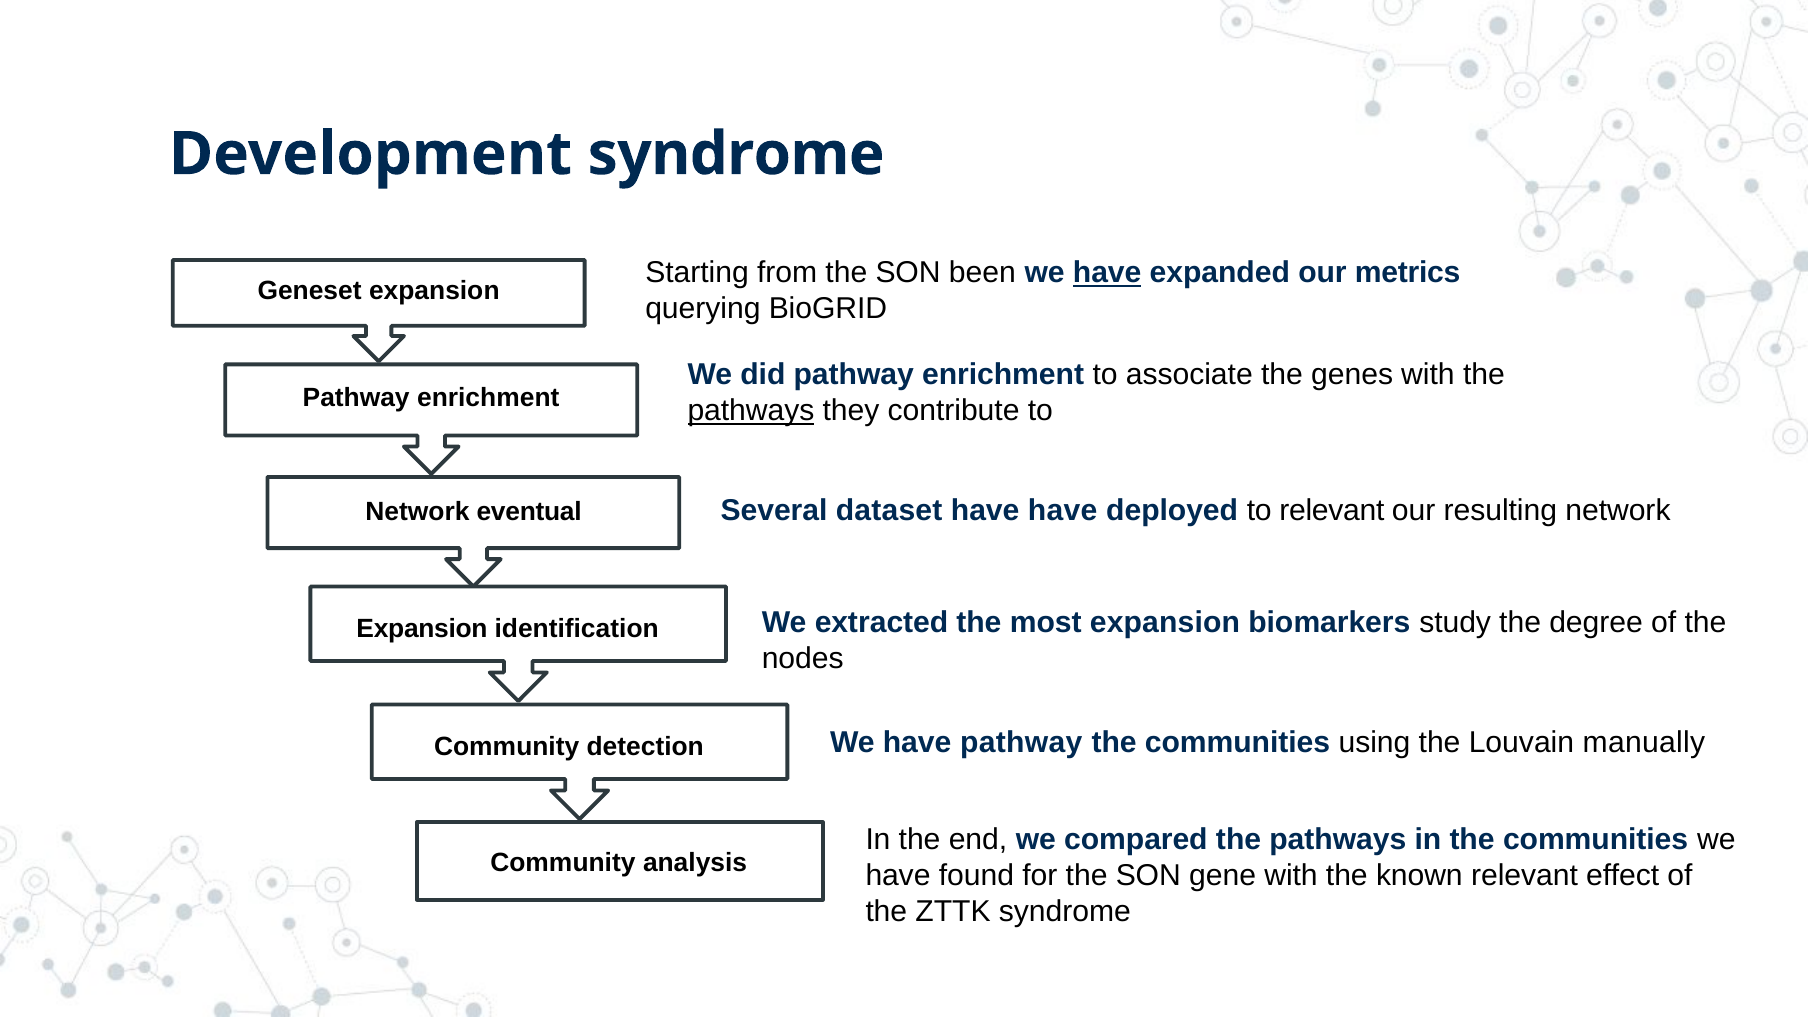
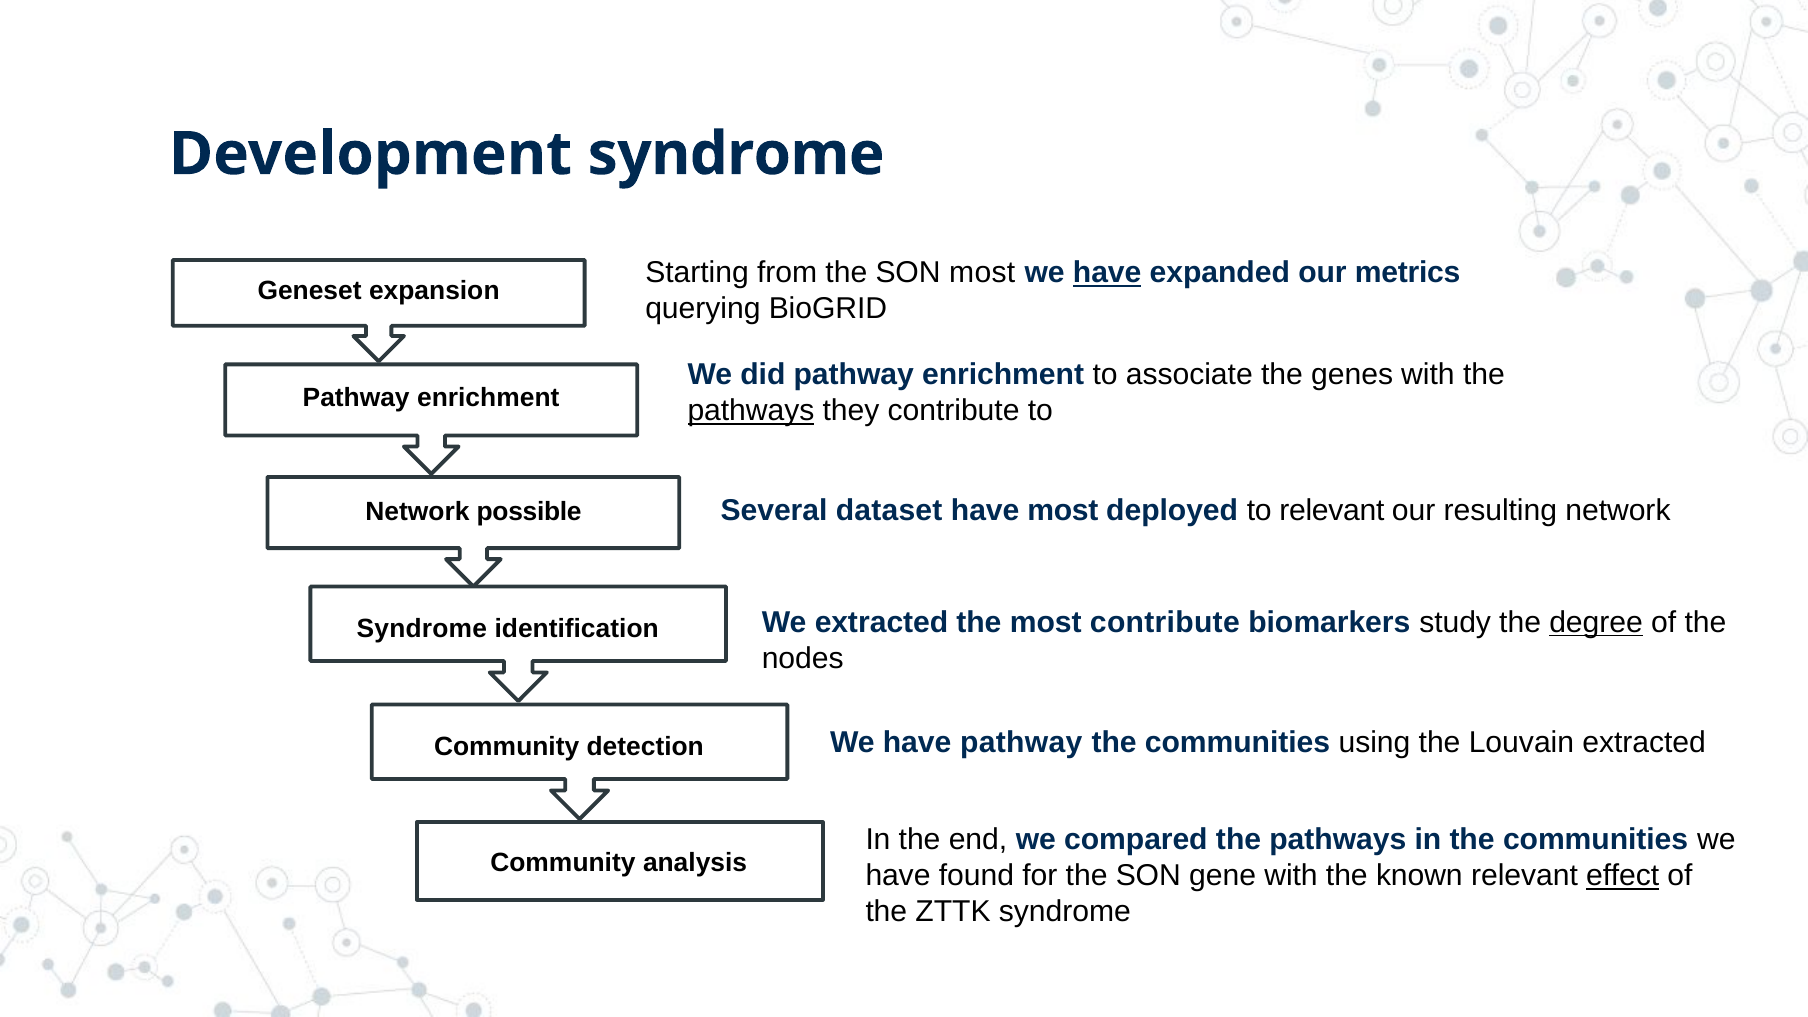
SON been: been -> most (982, 273)
have have: have -> most (1063, 511)
eventual: eventual -> possible (529, 512)
most expansion: expansion -> contribute (1165, 623)
degree underline: none -> present (1596, 623)
Expansion: Expansion -> Syndrome (422, 629)
Louvain manually: manually -> extracted (1644, 743)
effect underline: none -> present (1623, 876)
